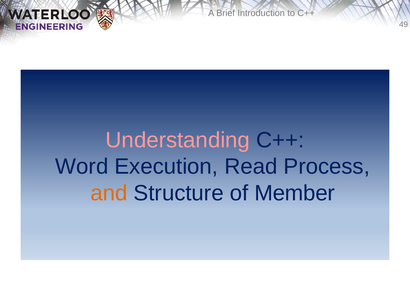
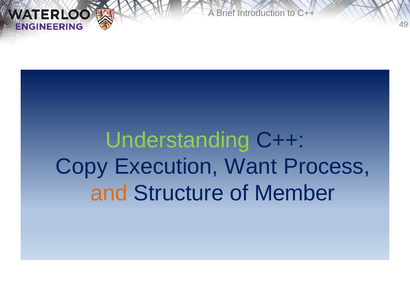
Understanding colour: pink -> light green (178, 140)
Word: Word -> Copy (82, 167)
Read: Read -> Want (251, 167)
